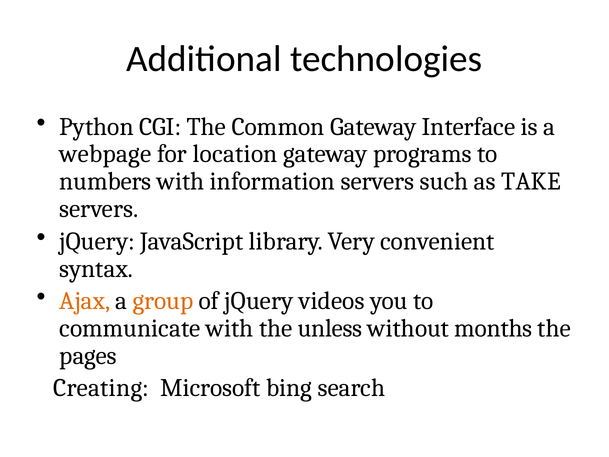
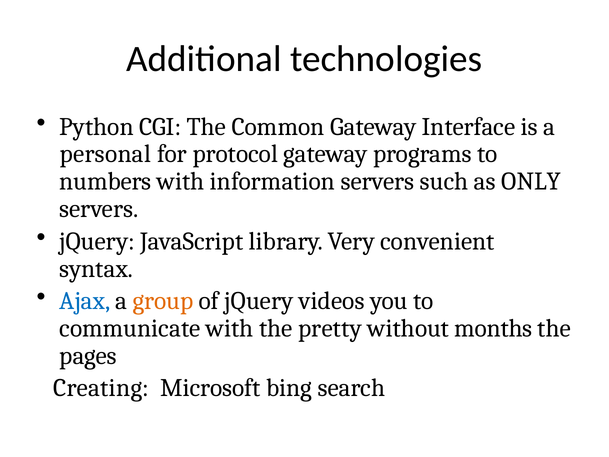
webpage: webpage -> personal (105, 154)
location: location -> protocol (235, 154)
TAKE: TAKE -> ONLY (531, 181)
Ajax colour: orange -> blue (85, 301)
unless: unless -> pretty (330, 328)
